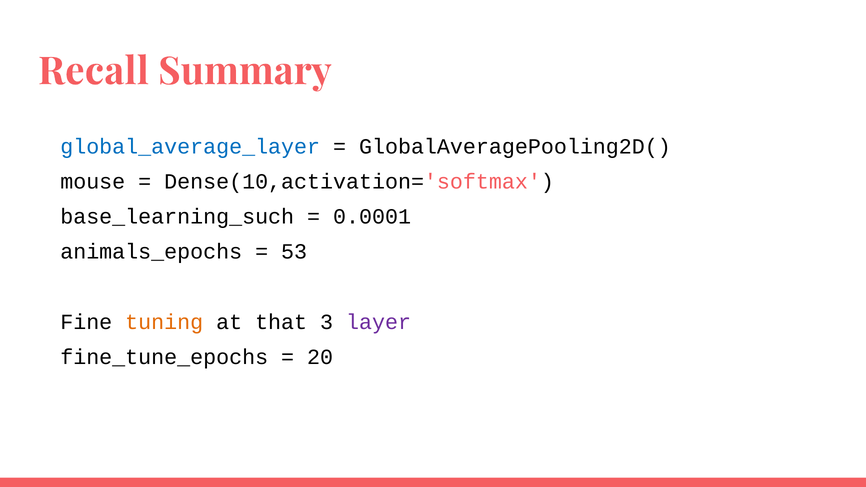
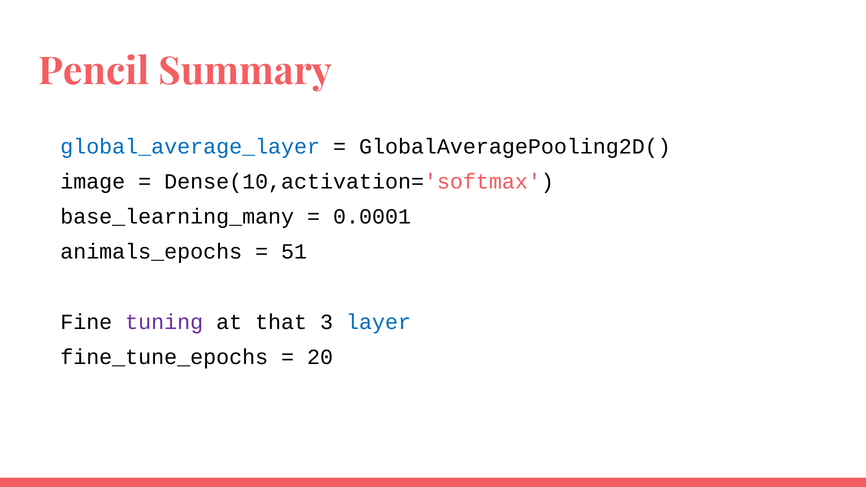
Recall: Recall -> Pencil (94, 72)
mouse: mouse -> image (93, 182)
base_learning_such: base_learning_such -> base_learning_many (177, 217)
53: 53 -> 51 (294, 252)
tuning colour: orange -> purple (164, 322)
layer colour: purple -> blue (379, 322)
